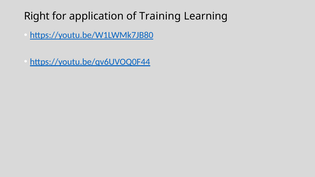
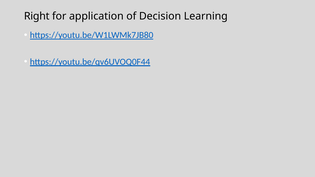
Training: Training -> Decision (160, 16)
